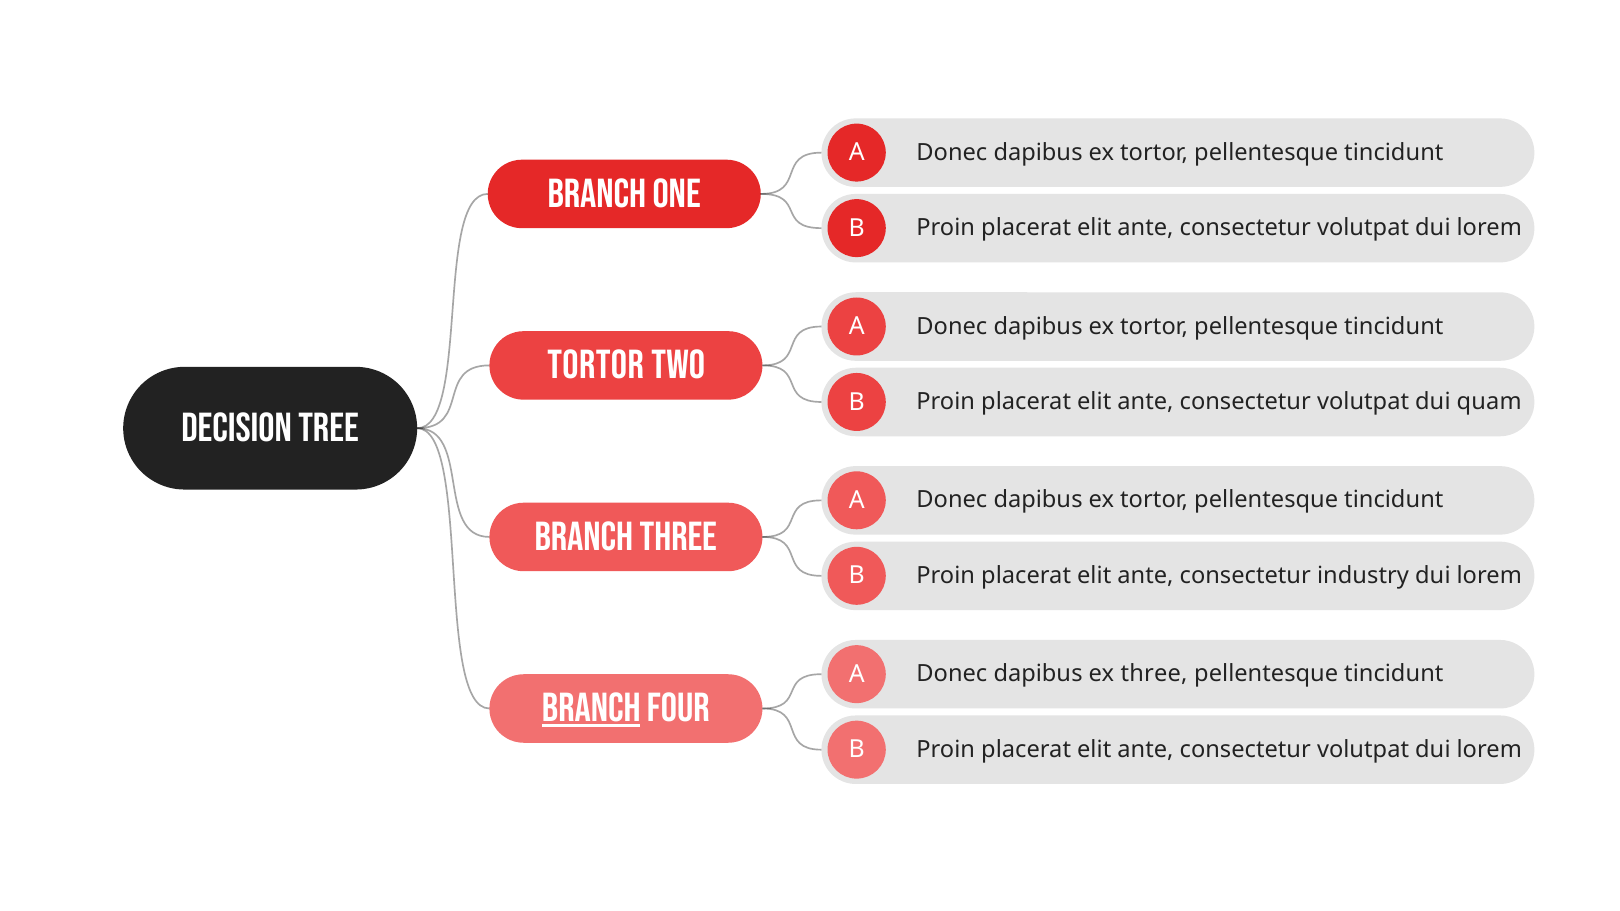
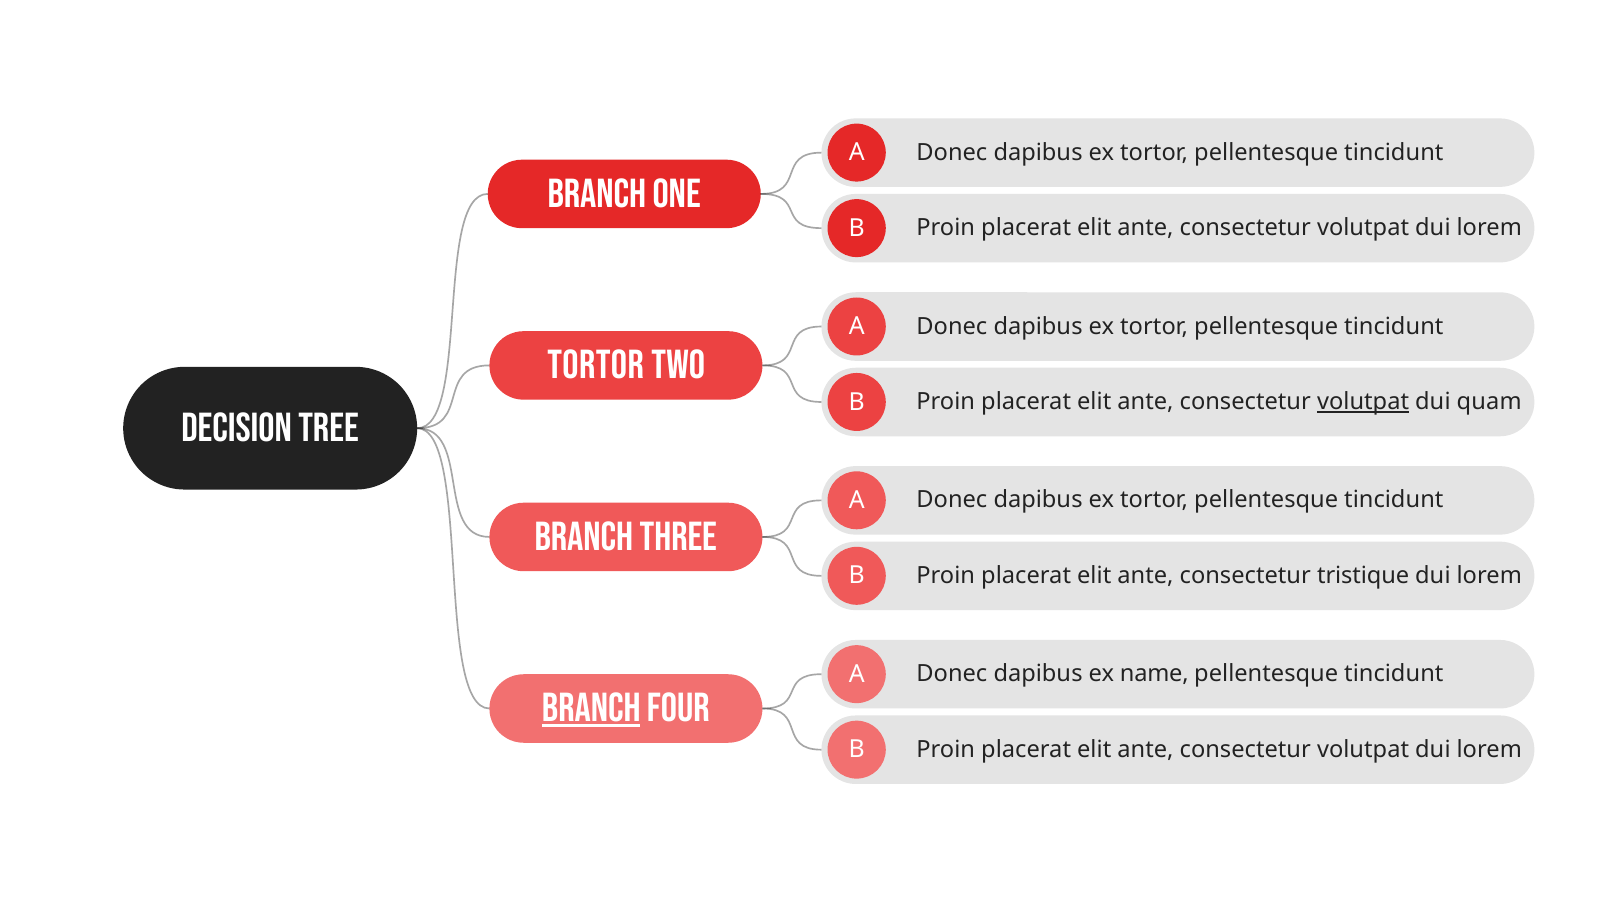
volutpat underline: none -> present (1363, 402)
industry: industry -> tristique (1363, 576)
ex three: three -> name (1154, 674)
